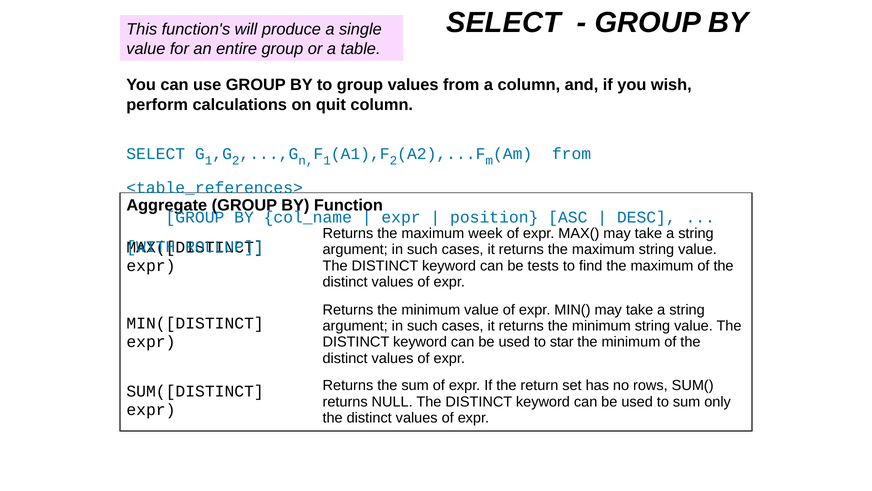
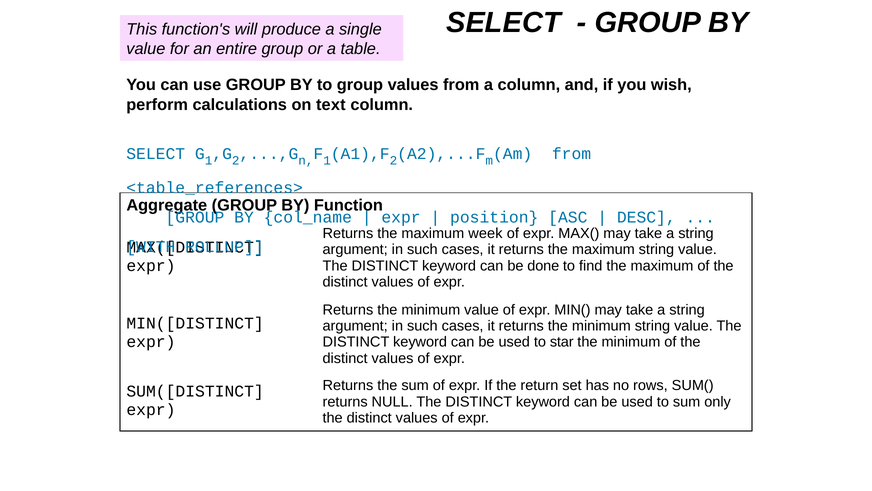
quit: quit -> text (331, 105)
tests: tests -> done (543, 266)
